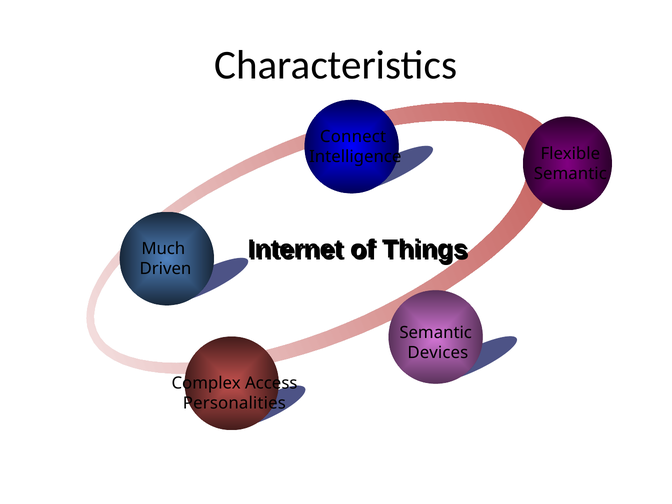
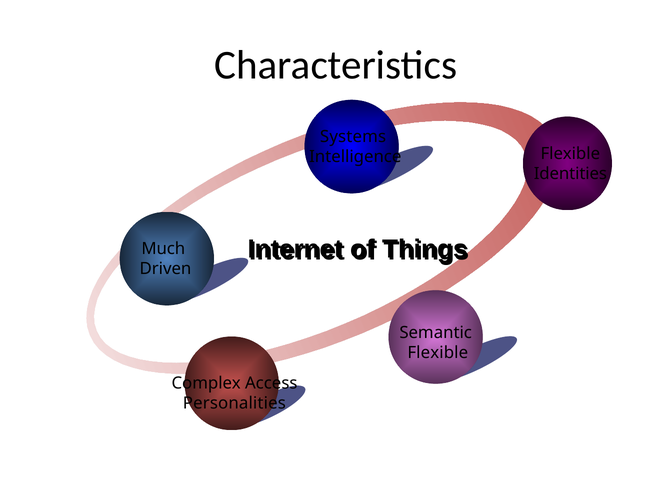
Connect: Connect -> Systems (353, 137)
Semantic: Semantic -> Identities (570, 174)
Devices: Devices -> Flexible (438, 353)
